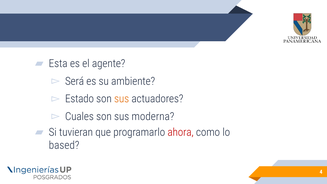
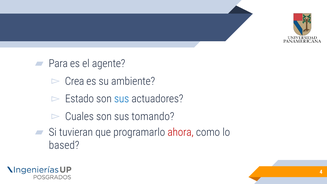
Esta: Esta -> Para (58, 64)
Será: Será -> Crea (75, 81)
sus colour: orange -> blue (122, 99)
moderna: moderna -> tomando (153, 116)
